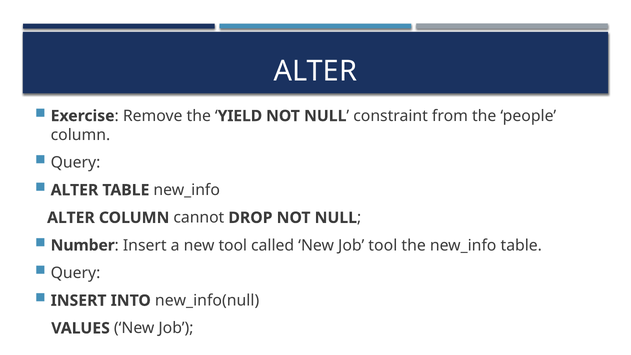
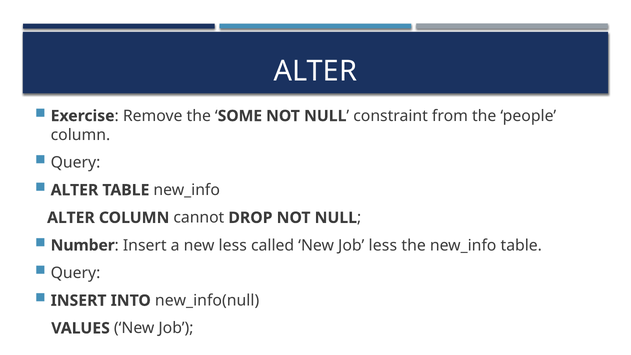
YIELD: YIELD -> SOME (240, 116)
new tool: tool -> less (233, 245)
Job tool: tool -> less (383, 245)
